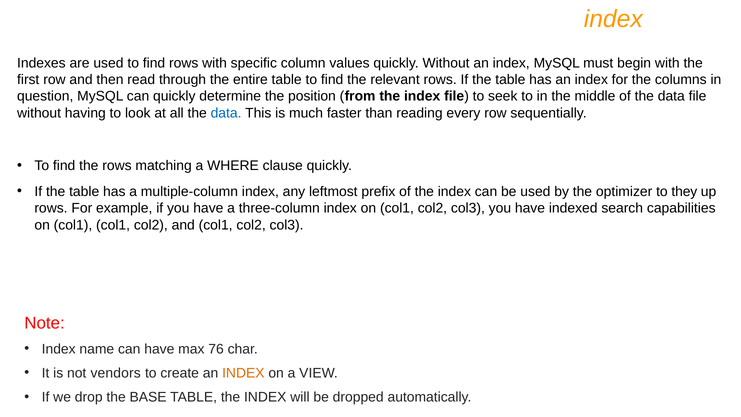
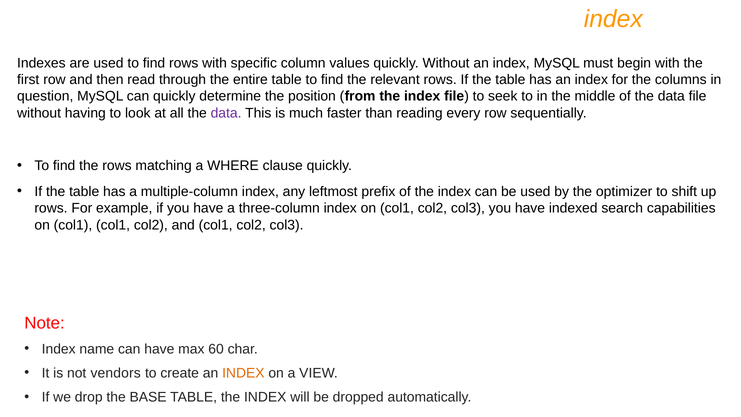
data colour: blue -> purple (226, 113)
they: they -> shift (684, 192)
76: 76 -> 60 (216, 349)
